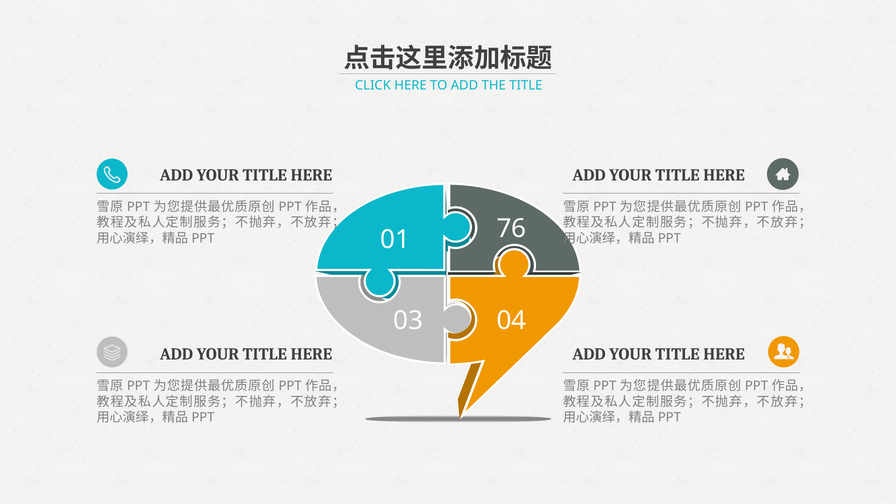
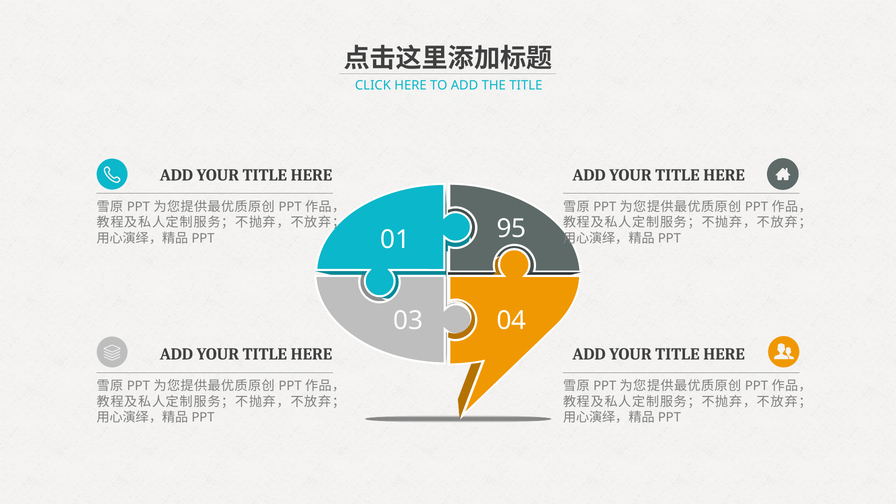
76: 76 -> 95 (511, 229)
